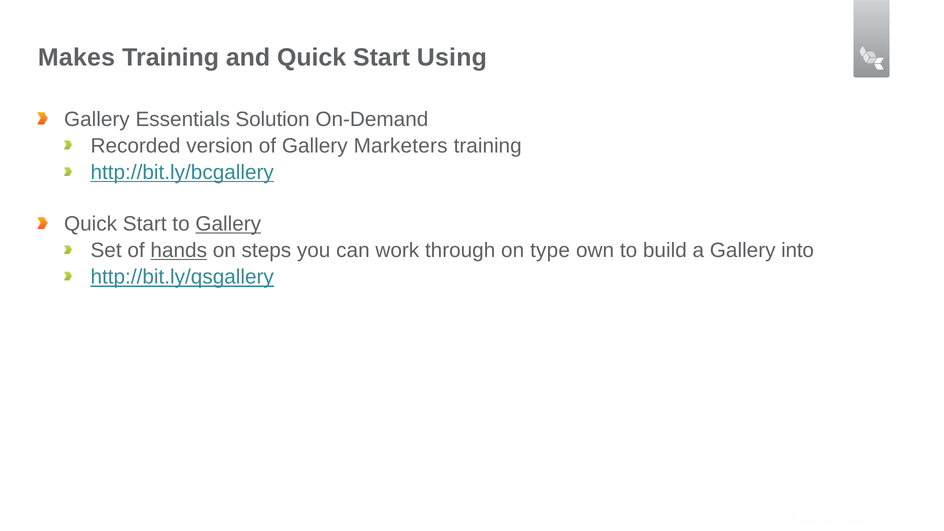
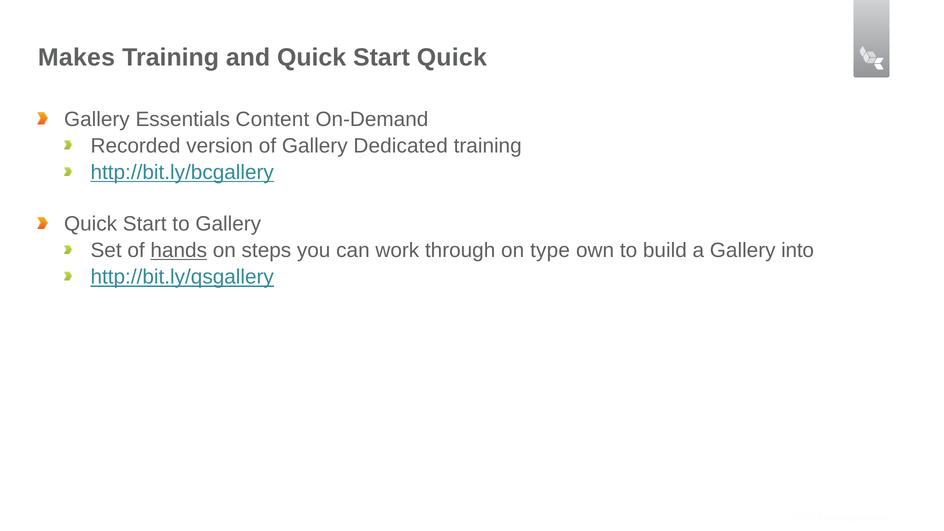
Start Using: Using -> Quick (452, 58)
Solution: Solution -> Content (272, 119)
Marketers: Marketers -> Dedicated (401, 146)
Gallery underline: present -> none (228, 224)
